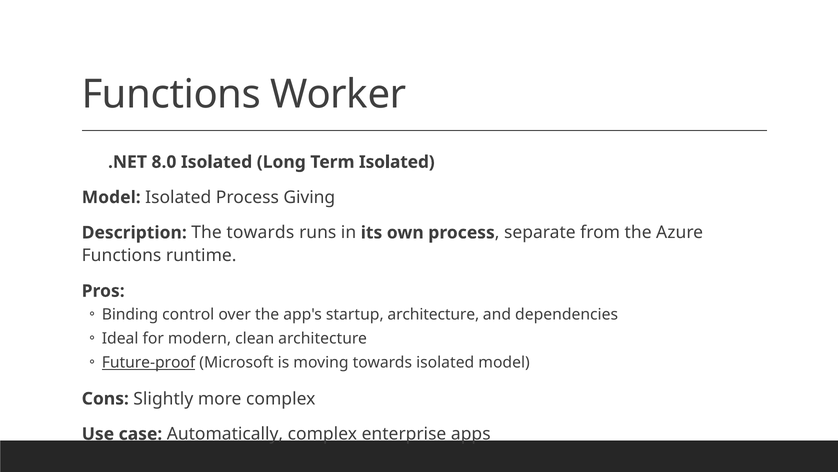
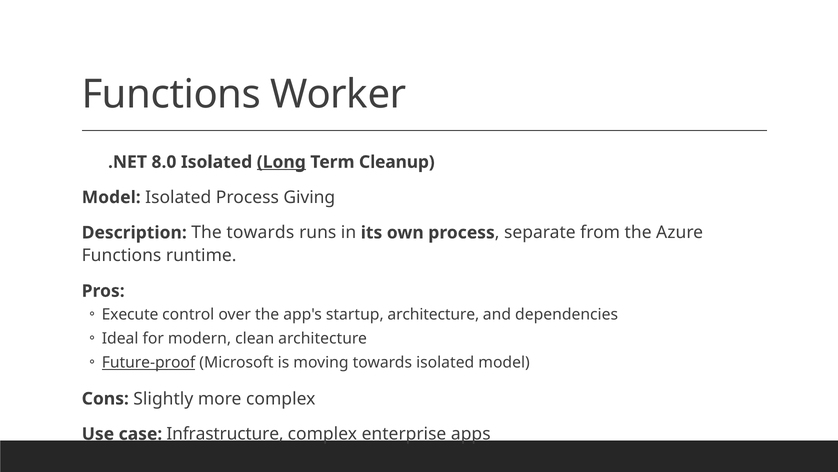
Long underline: none -> present (281, 162)
Term Isolated: Isolated -> Cleanup (397, 162)
Binding: Binding -> Execute (130, 314)
Automatically: Automatically -> Infrastructure (225, 433)
